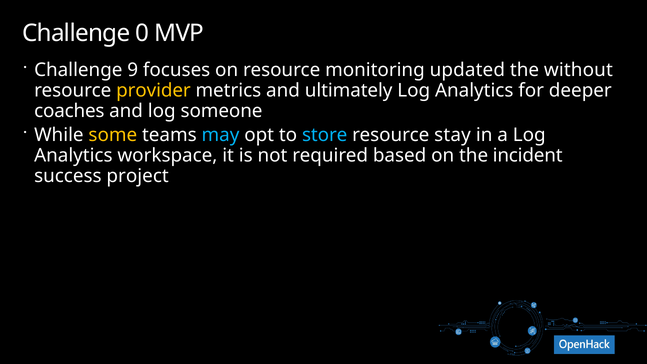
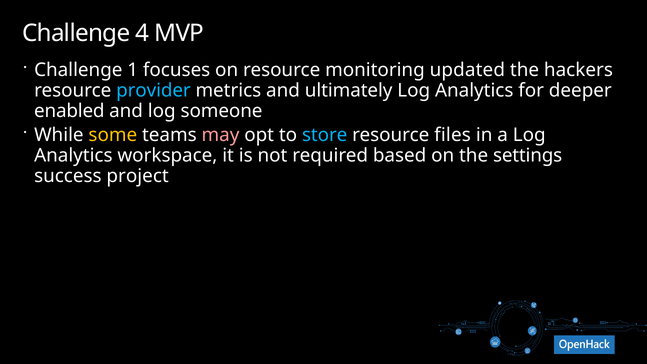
0: 0 -> 4 (142, 33)
9: 9 -> 1 (133, 70)
without: without -> hackers (578, 70)
provider colour: yellow -> light blue (153, 90)
coaches: coaches -> enabled (69, 111)
may colour: light blue -> pink (221, 135)
stay: stay -> files (453, 135)
incident: incident -> settings (528, 155)
